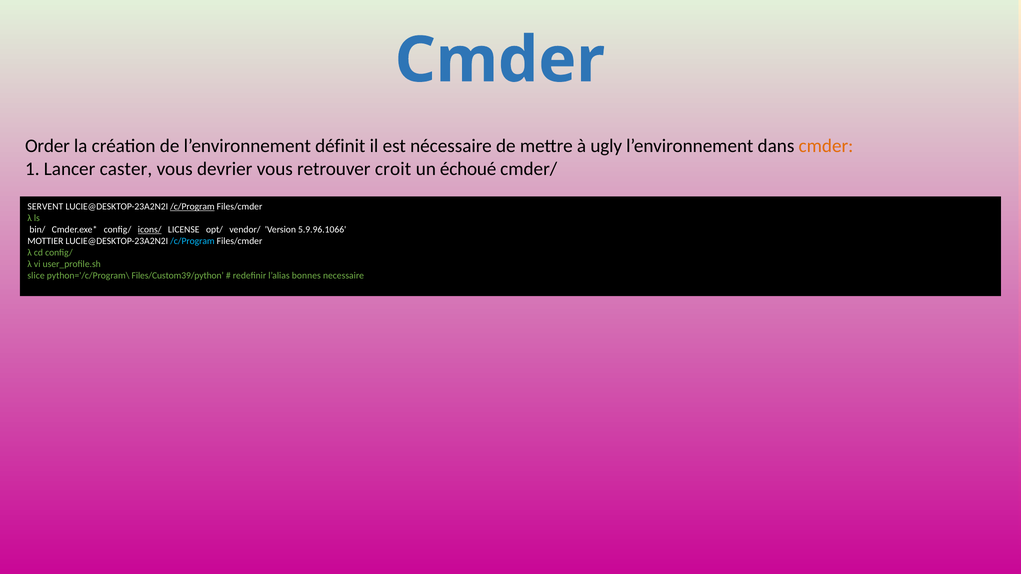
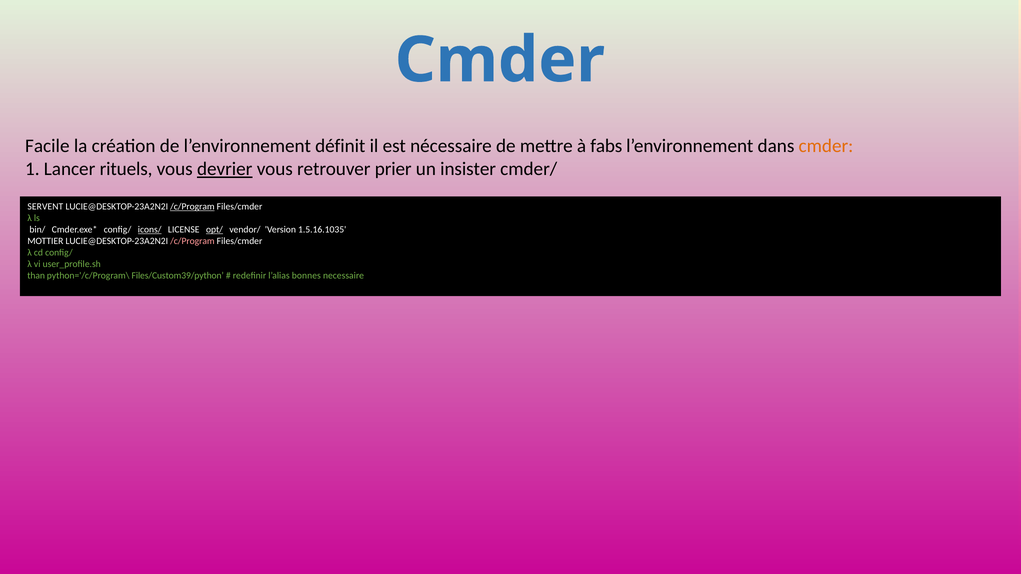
Order: Order -> Facile (47, 146)
ugly: ugly -> fabs (606, 146)
caster: caster -> rituels (126, 169)
devrier underline: none -> present (225, 169)
croit: croit -> prier (393, 169)
échoué: échoué -> insister (468, 169)
opt/ underline: none -> present (214, 230)
5.9.96.1066: 5.9.96.1066 -> 1.5.16.1035 (322, 230)
/c/Program colour: light blue -> pink (192, 241)
slice: slice -> than (36, 276)
